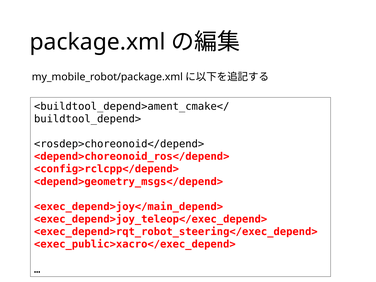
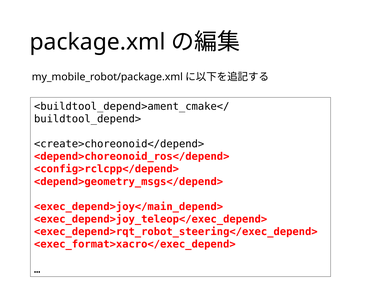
<rosdep>choreonoid</depend>: <rosdep>choreonoid</depend> -> <create>choreonoid</depend> (119, 144)
<exec_public>xacro</exec_depend>: <exec_public>xacro</exec_depend> -> <exec_format>xacro</exec_depend> (135, 244)
